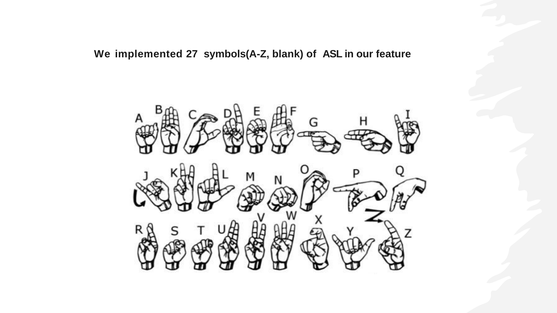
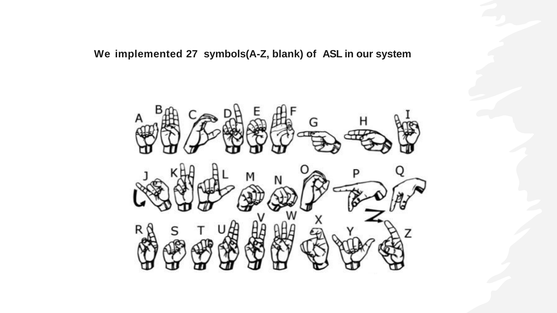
feature: feature -> system (394, 54)
